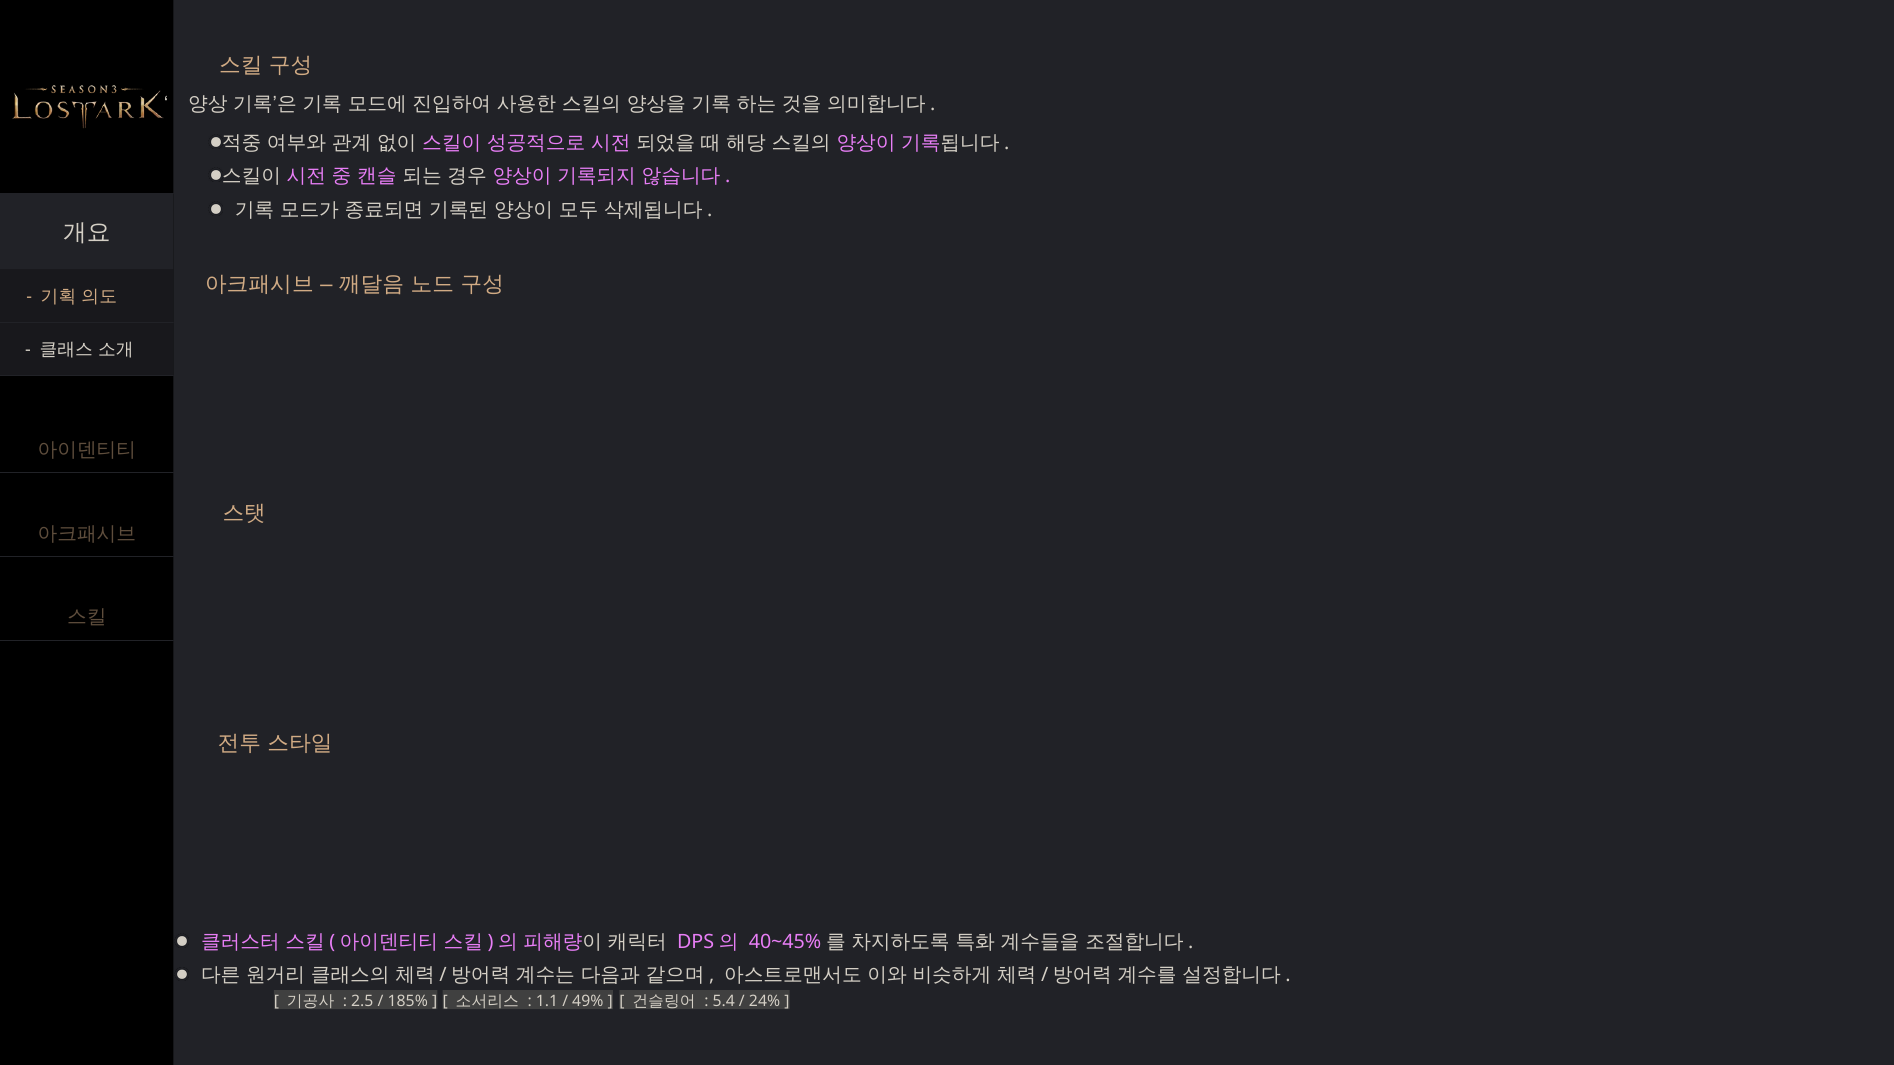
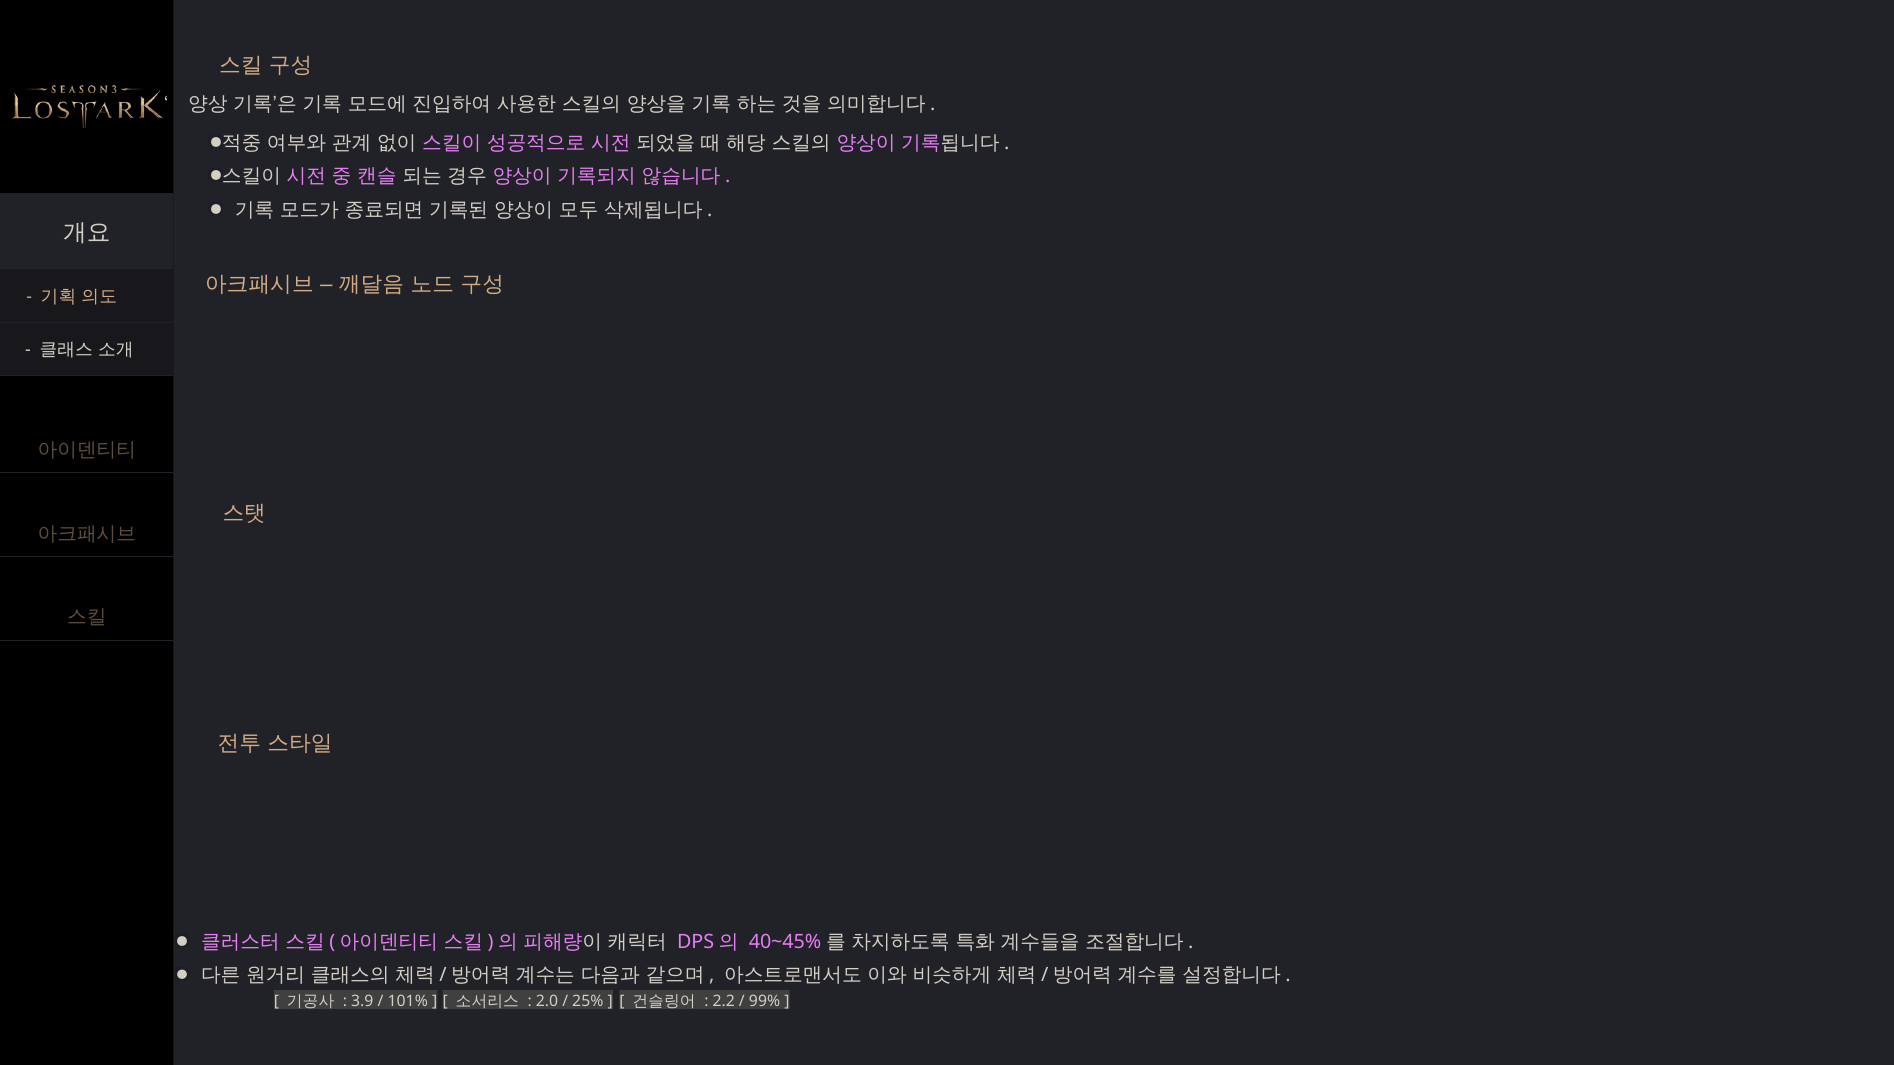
2.5: 2.5 -> 3.9 (362, 1001)
185%: 185% -> 101% (408, 1001)
1.1: 1.1 -> 2.0 (547, 1001)
49%: 49% -> 25% (588, 1001)
5.4: 5.4 -> 2.2 (724, 1001)
24%: 24% -> 99% (765, 1001)
